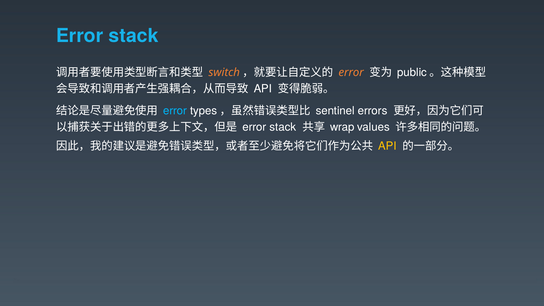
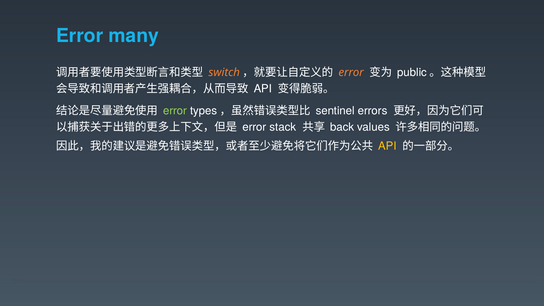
stack: stack -> many (134, 36)
error colour: light blue -> light green (175, 111)
wrap: wrap -> back (342, 127)
